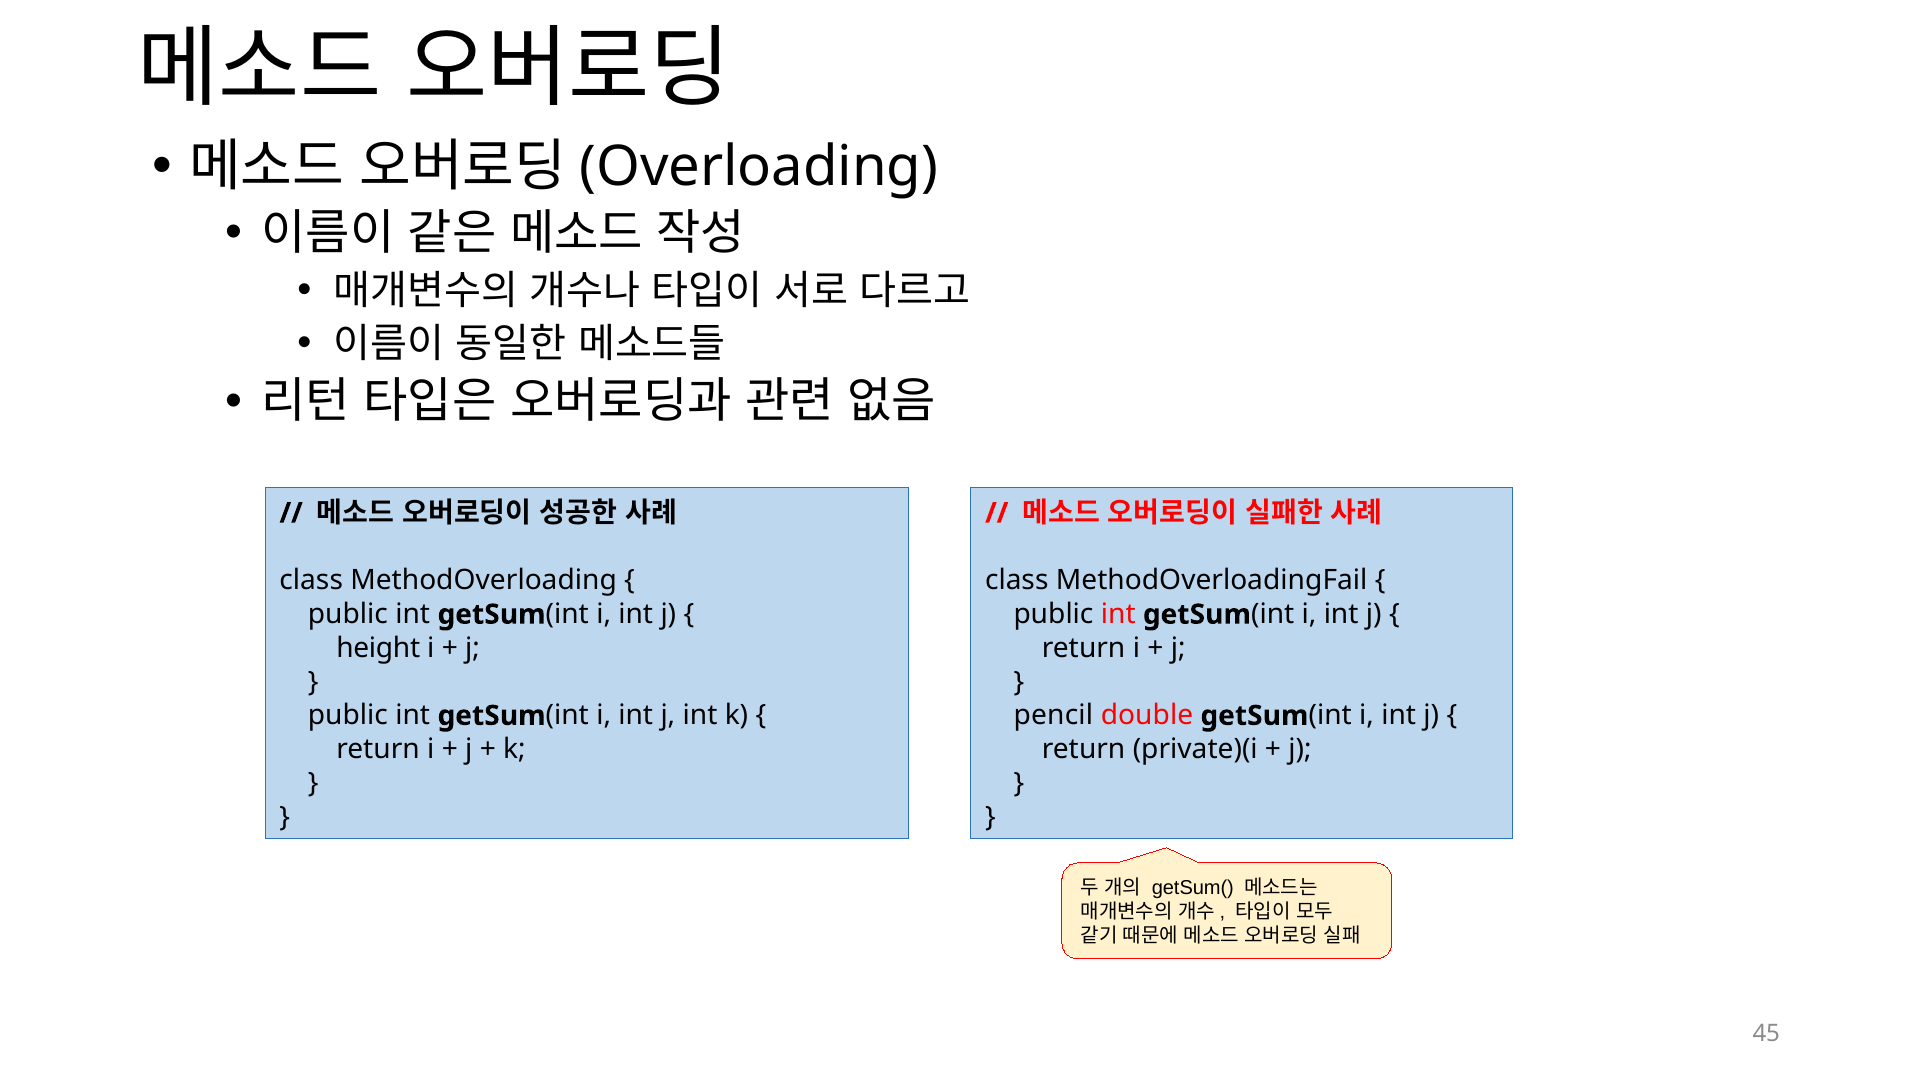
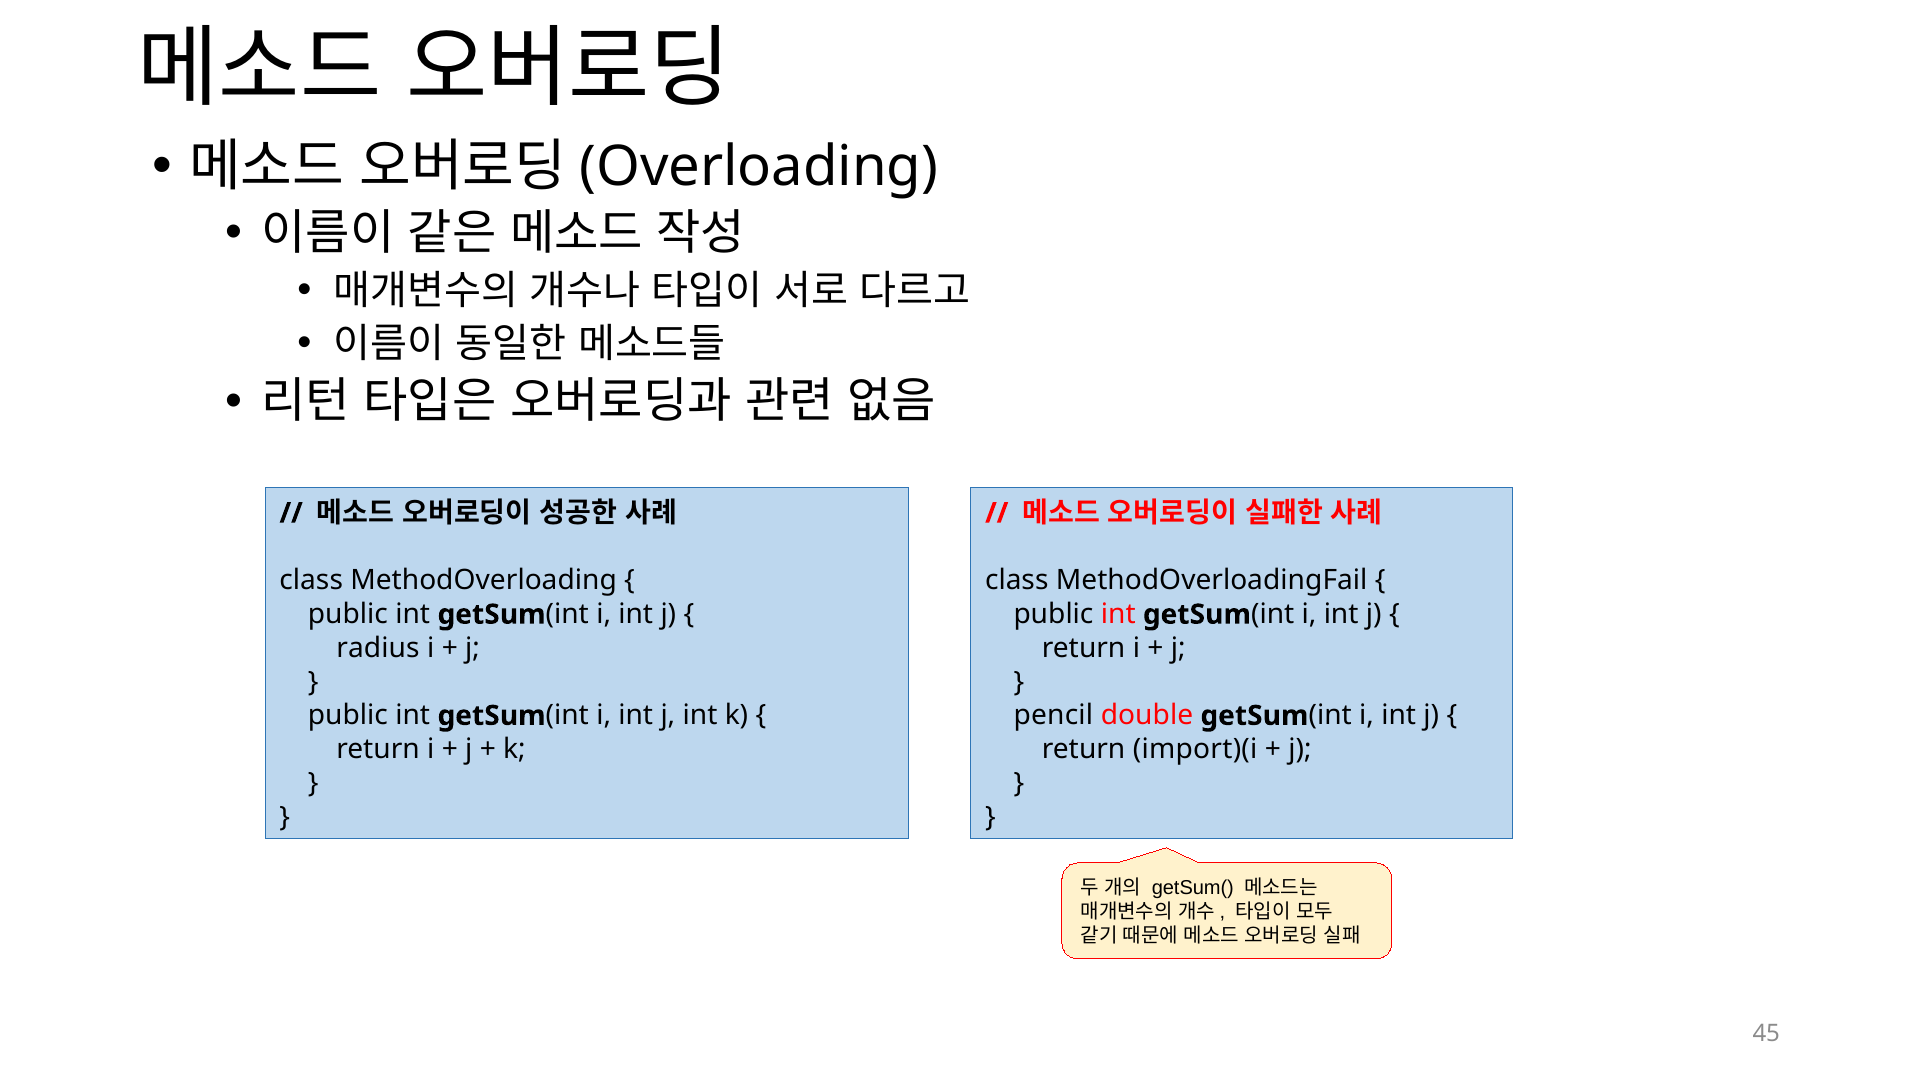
height: height -> radius (378, 648)
private)(i: private)(i -> import)(i (1195, 749)
